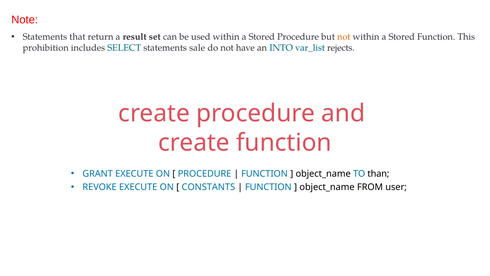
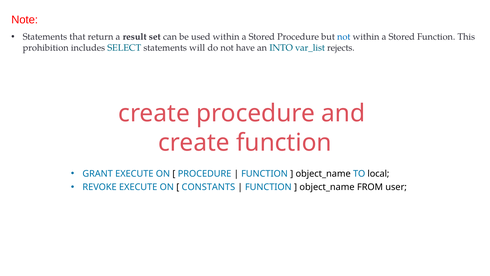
not colour: orange -> blue (344, 37)
sale: sale -> will (197, 48)
than: than -> local (378, 173)
